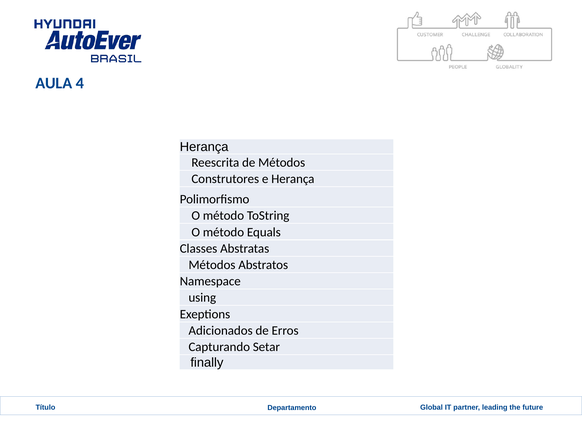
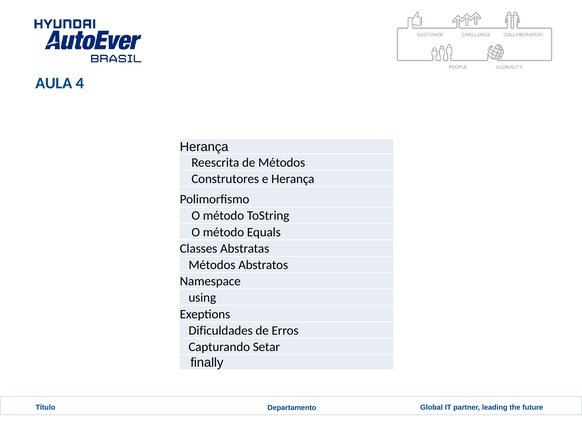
Adicionados: Adicionados -> Dificuldades (221, 331)
